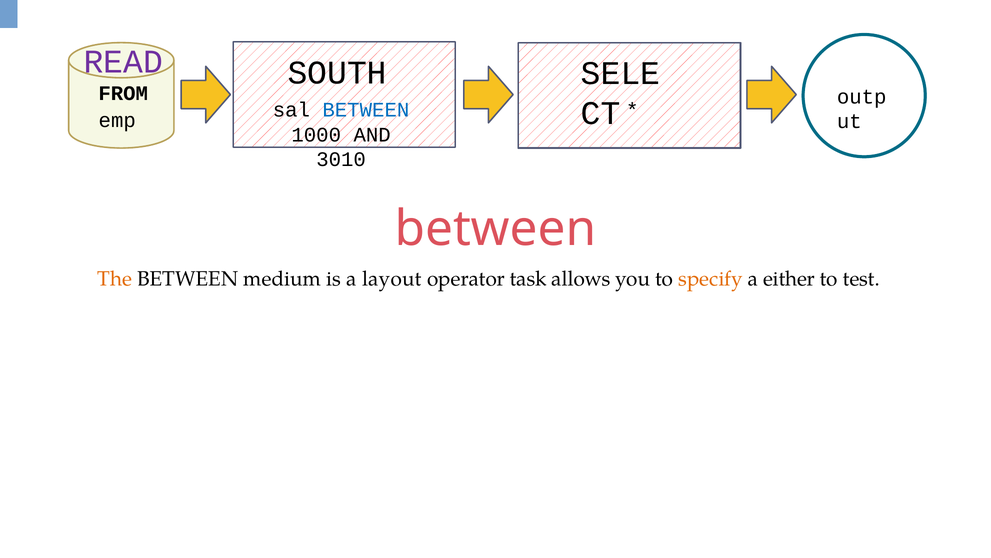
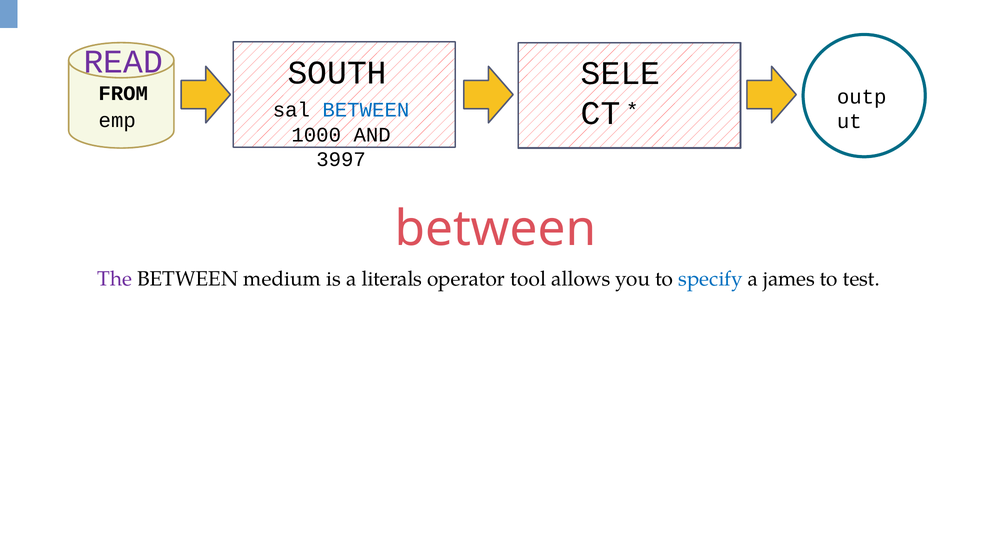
3010: 3010 -> 3997 (341, 159)
The colour: orange -> purple (115, 279)
layout: layout -> literals (392, 279)
task: task -> tool (528, 279)
specify colour: orange -> blue (711, 279)
either: either -> james (789, 279)
